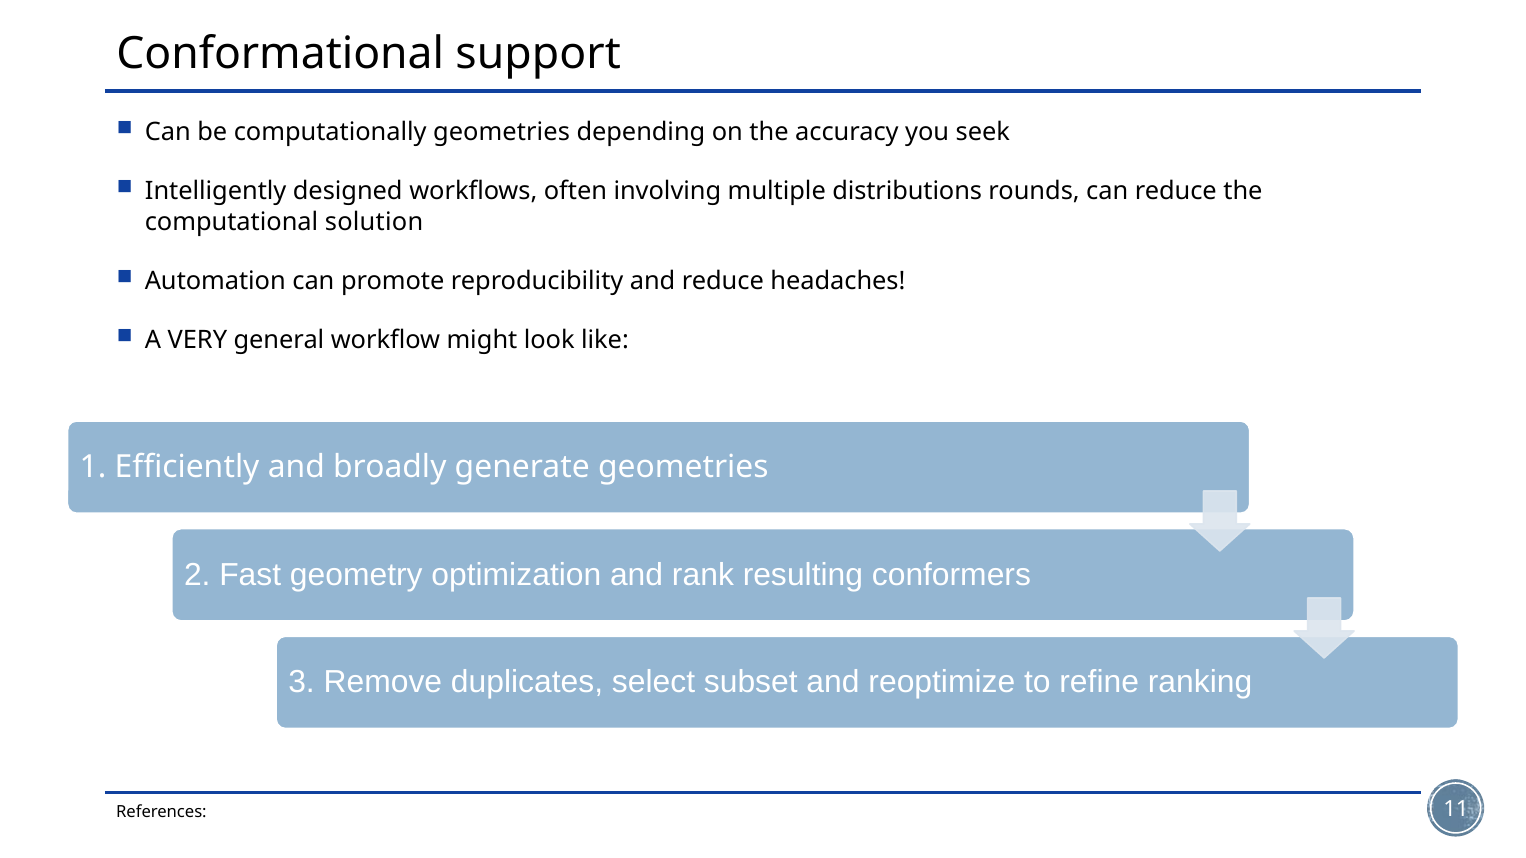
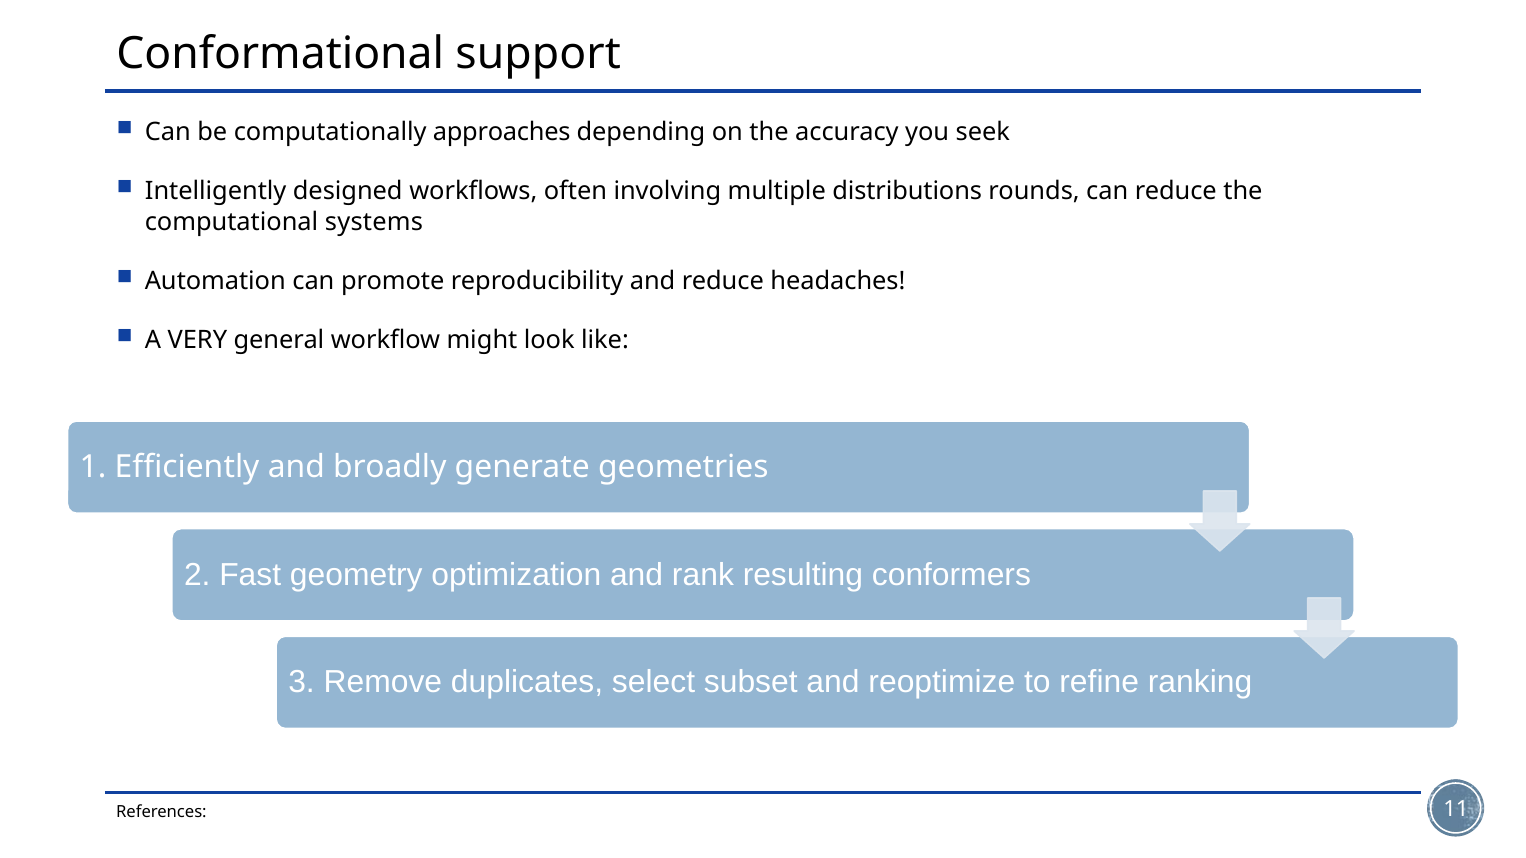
computationally geometries: geometries -> approaches (502, 132)
solution: solution -> systems (374, 222)
